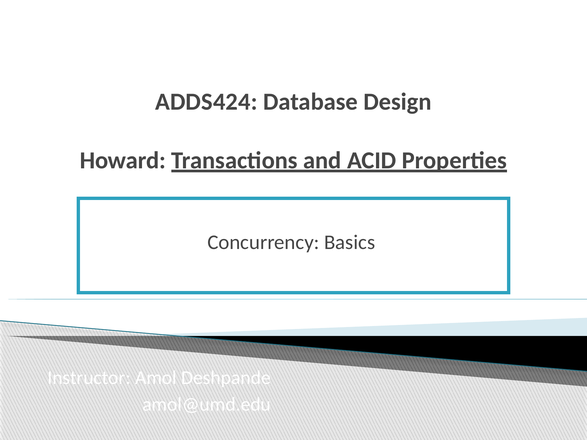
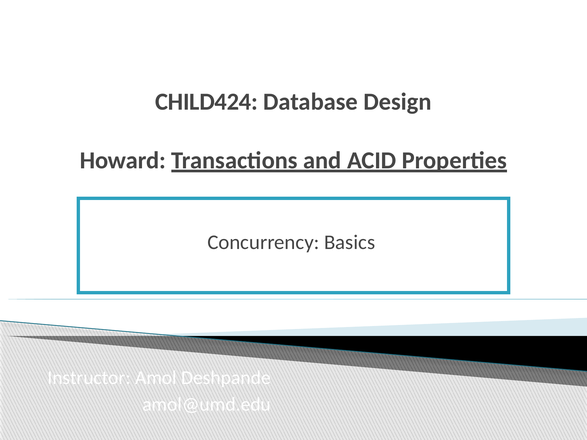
ADDS424: ADDS424 -> CHILD424 (206, 102)
